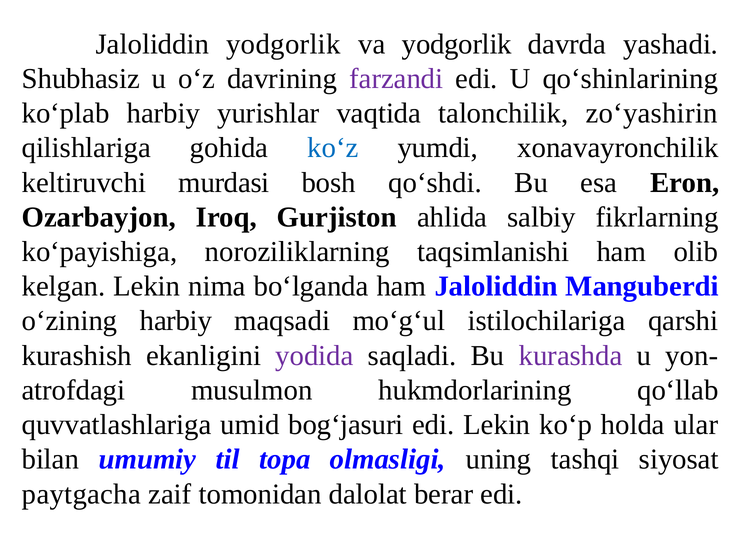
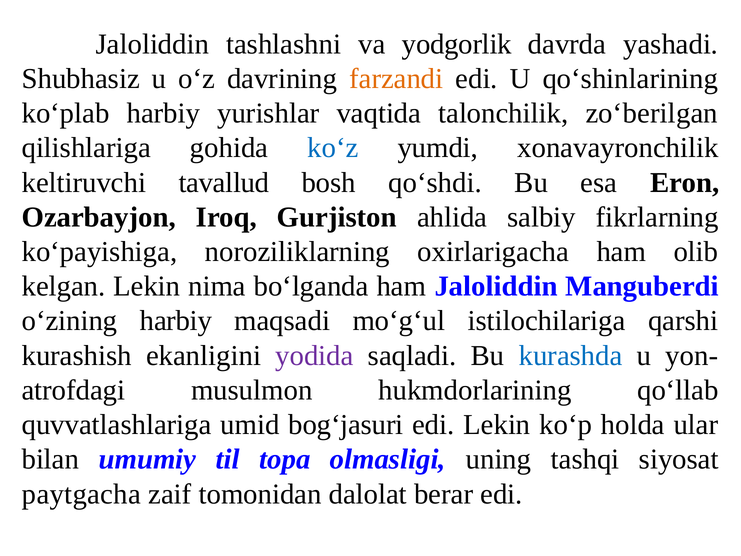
Jaloliddin yodgorlik: yodgorlik -> tashlashni (284, 44)
farzandi colour: purple -> orange (396, 79)
zo‘yashirin: zo‘yashirin -> zo‘berilgan (652, 113)
murdasi: murdasi -> tavallud (224, 182)
taqsimlanishi: taqsimlanishi -> oxirlarigacha (493, 252)
kurashda colour: purple -> blue (571, 355)
